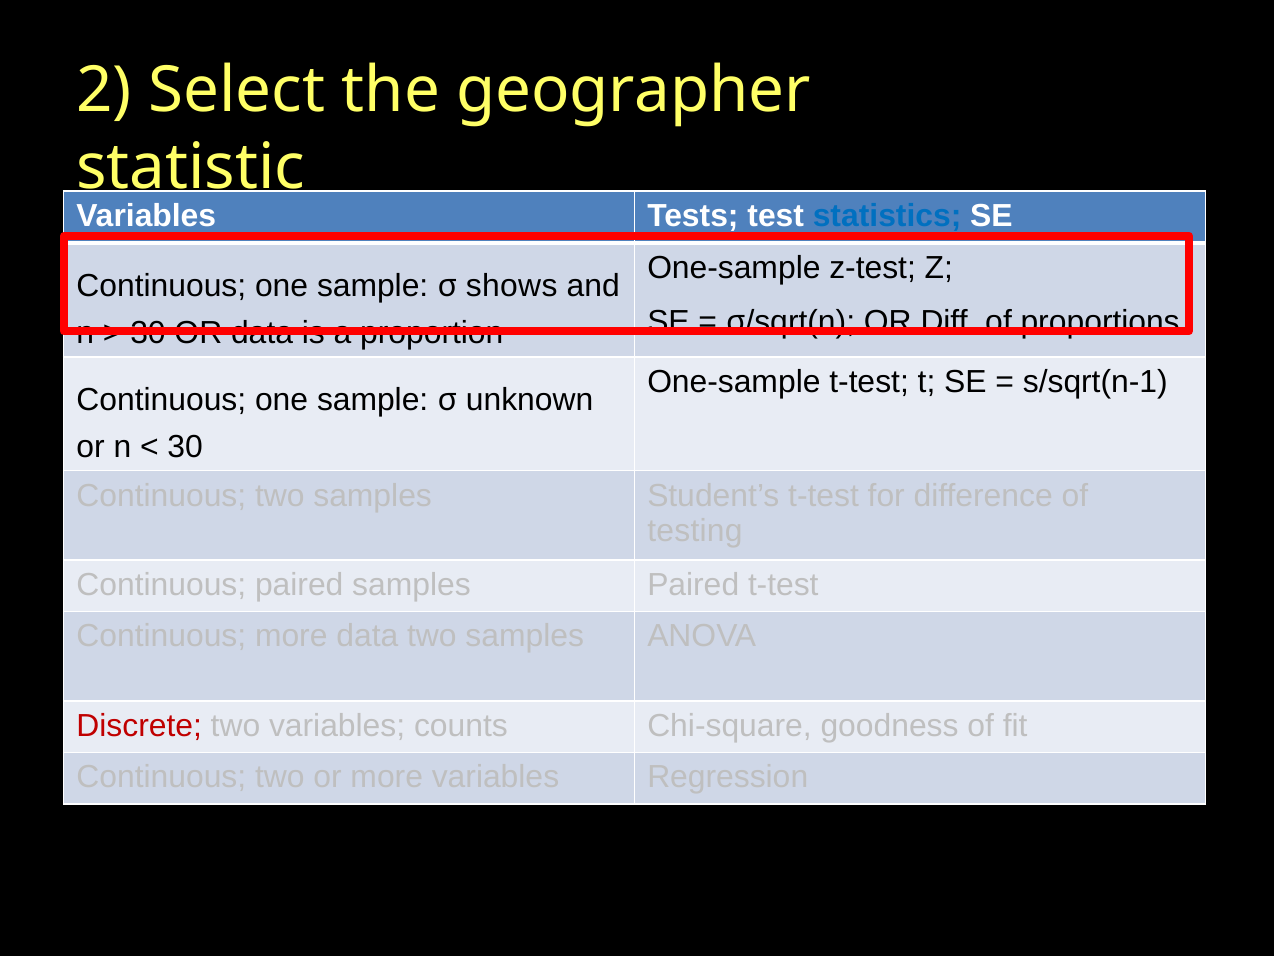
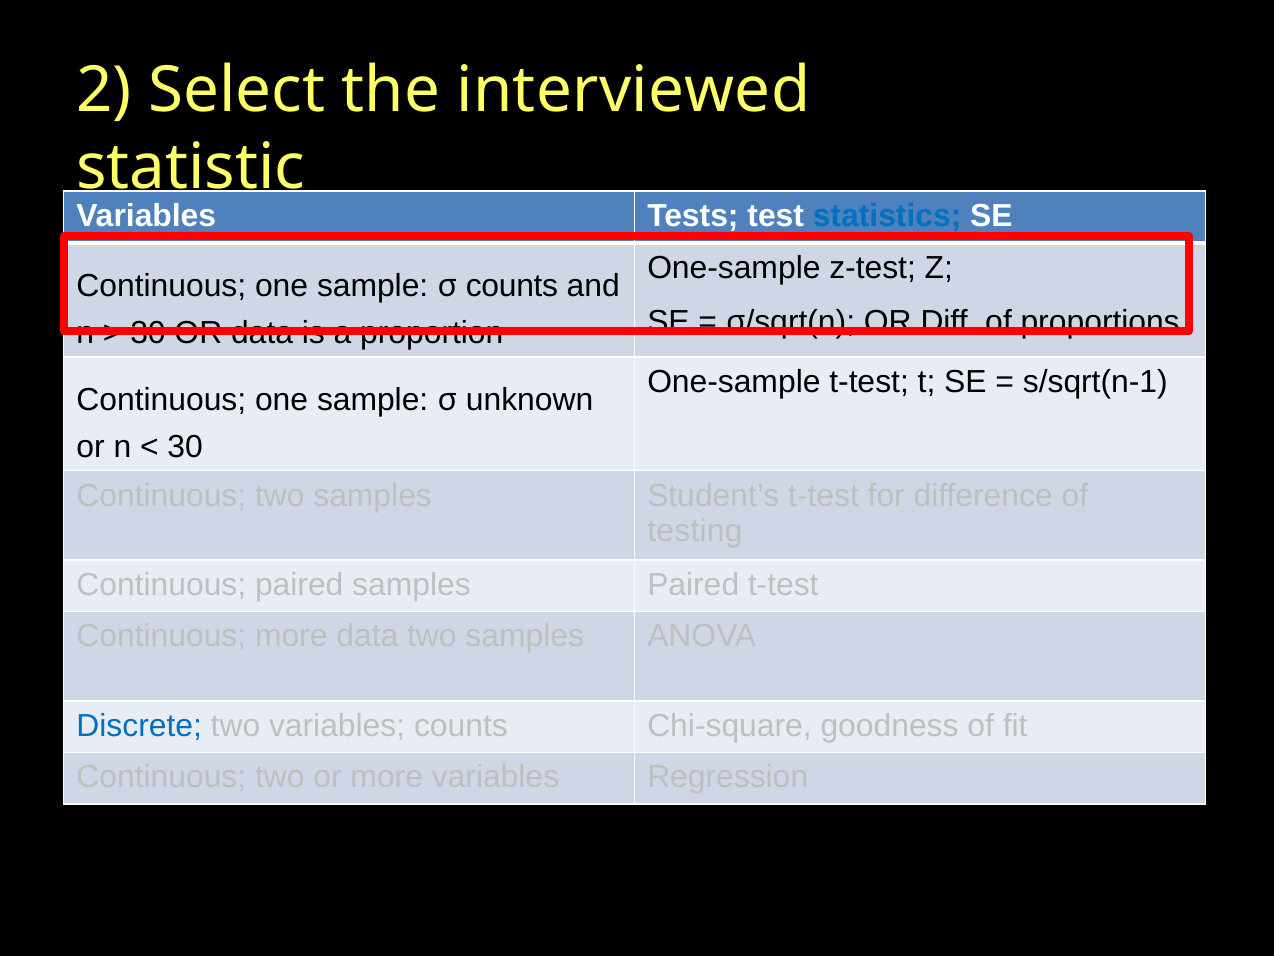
geographer: geographer -> interviewed (633, 91)
σ shows: shows -> counts (512, 286)
Discrete colour: red -> blue (139, 725)
